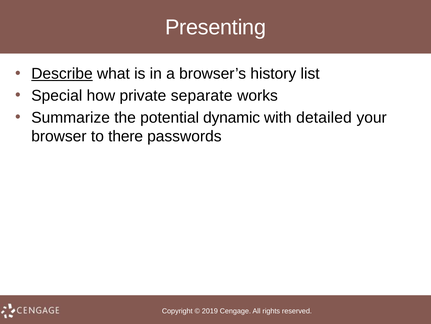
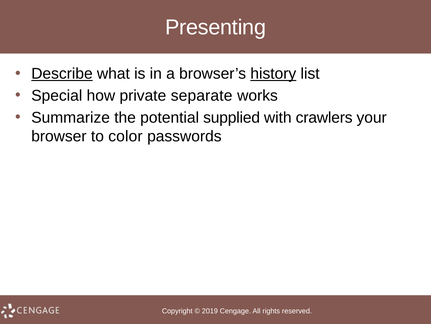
history underline: none -> present (273, 74)
dynamic: dynamic -> supplied (232, 117)
detailed: detailed -> crawlers (324, 117)
there: there -> color (125, 136)
